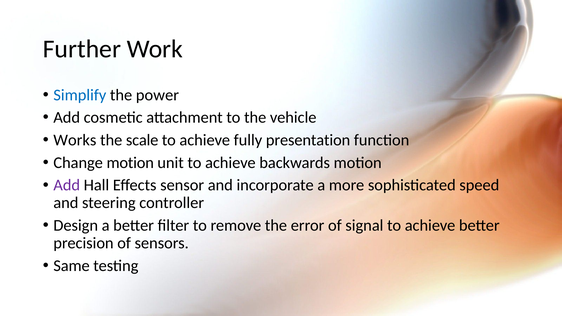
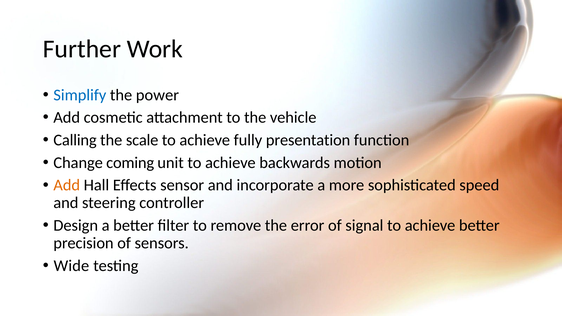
Works: Works -> Calling (75, 140)
Change motion: motion -> coming (130, 163)
Add colour: purple -> orange (67, 185)
Same: Same -> Wide (71, 266)
